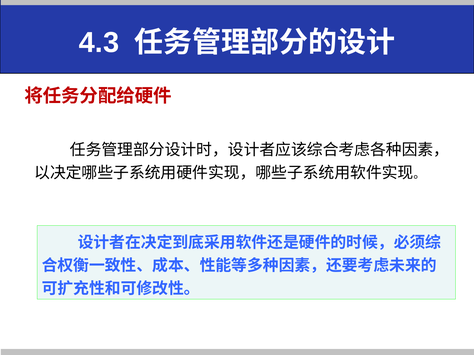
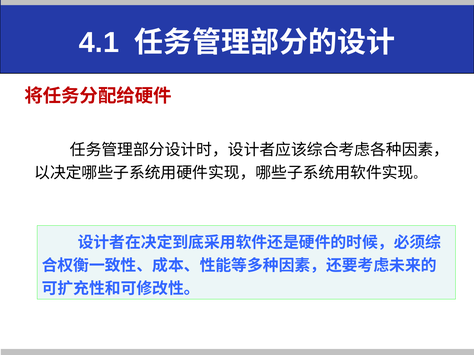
4.3: 4.3 -> 4.1 (99, 43)
